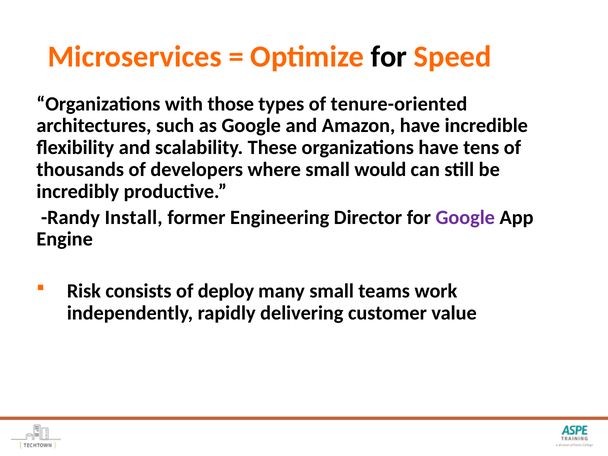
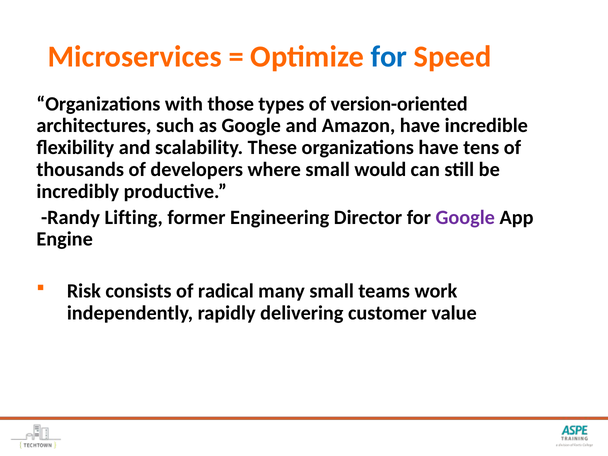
for colour: black -> blue (389, 57)
tenure-oriented: tenure-oriented -> version-oriented (399, 104)
Install: Install -> Lifting (134, 217)
deploy: deploy -> radical (226, 291)
